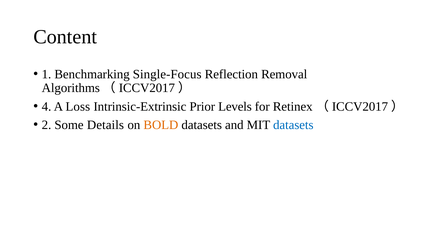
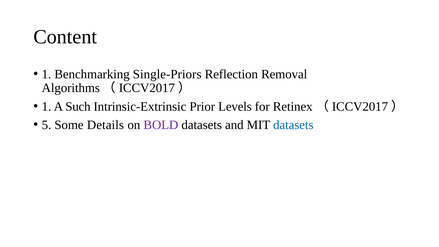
Single-Focus: Single-Focus -> Single-Priors (167, 74)
4: 4 -> 1 (46, 106)
Loss: Loss -> Such (78, 106)
2: 2 -> 5 (46, 125)
BOLD colour: orange -> purple (161, 125)
